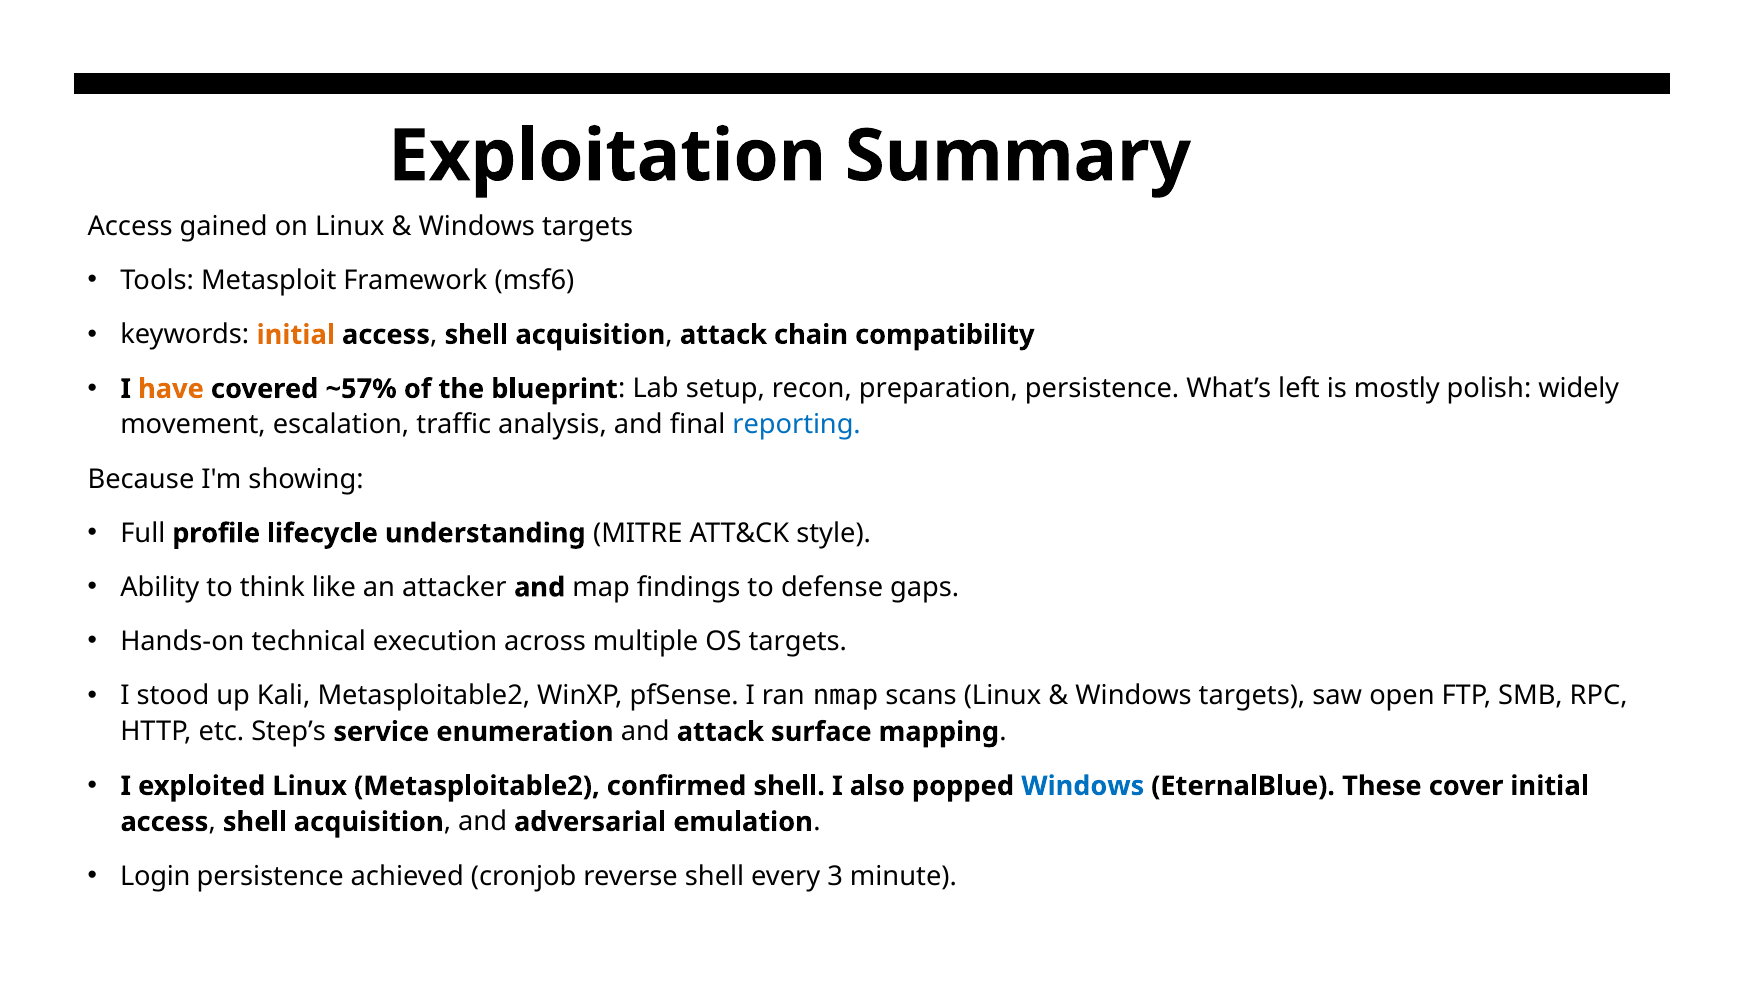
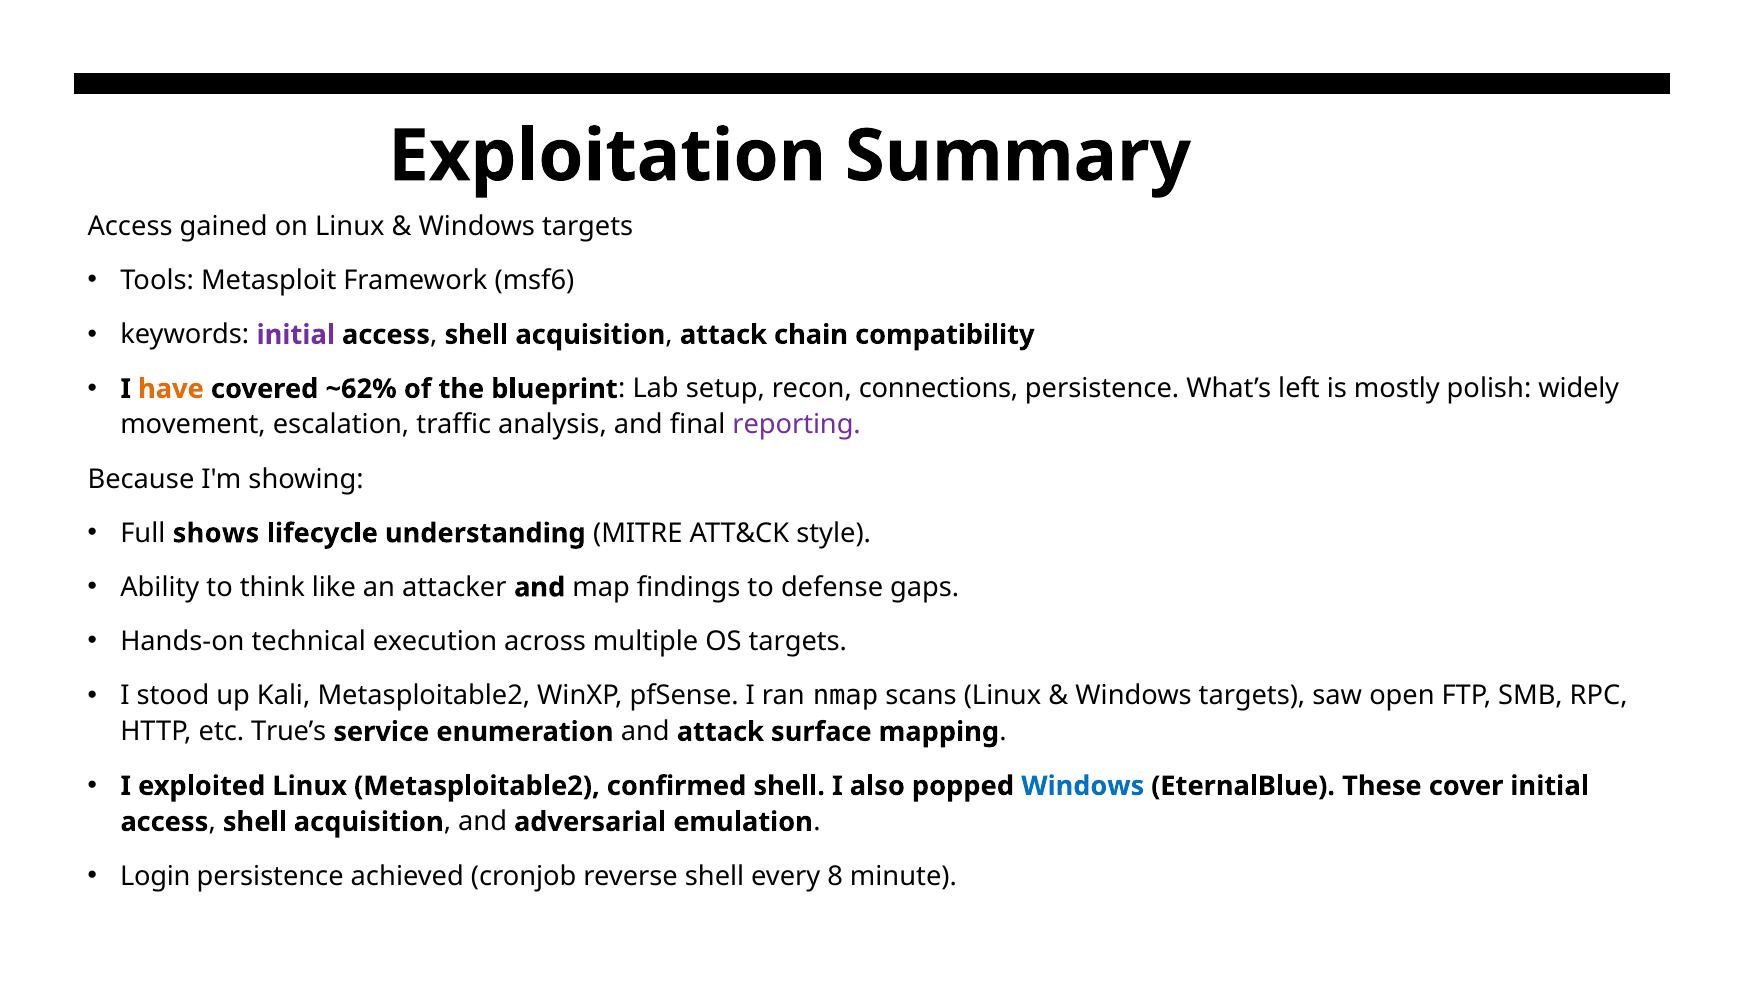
initial colour: orange -> purple (296, 335)
~57%: ~57% -> ~62% (361, 389)
preparation: preparation -> connections (939, 389)
reporting colour: blue -> purple (797, 425)
profile: profile -> shows (216, 533)
Step’s: Step’s -> True’s (289, 731)
3: 3 -> 8 (835, 876)
